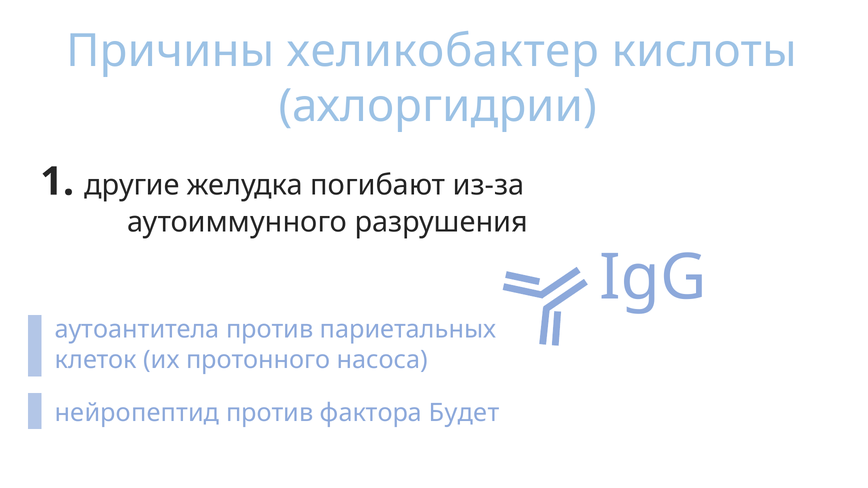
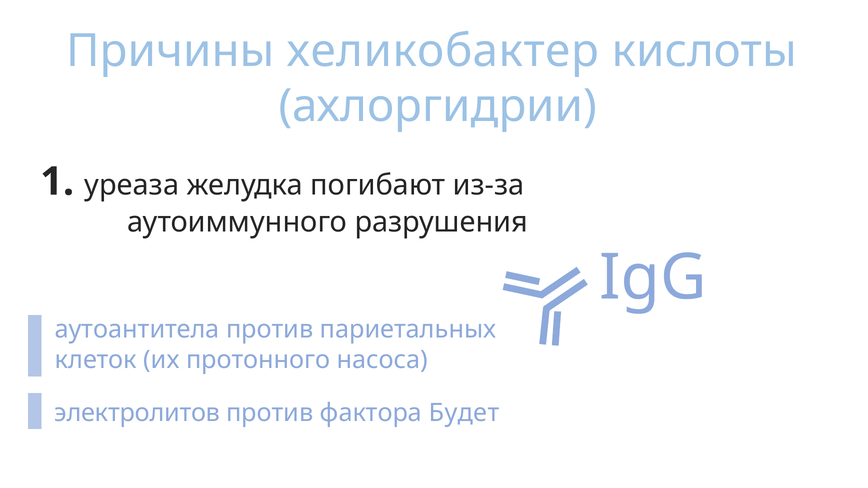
другие: другие -> уреаза (132, 185)
нейропептид: нейропептид -> электролитов (137, 413)
